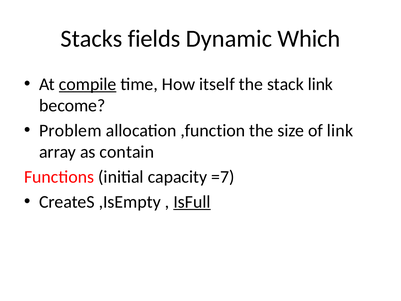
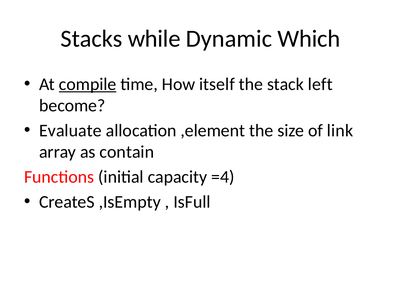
fields: fields -> while (154, 39)
stack link: link -> left (320, 84)
Problem: Problem -> Evaluate (70, 130)
,function: ,function -> ,element (213, 130)
=7: =7 -> =4 (223, 177)
IsFull underline: present -> none (192, 202)
